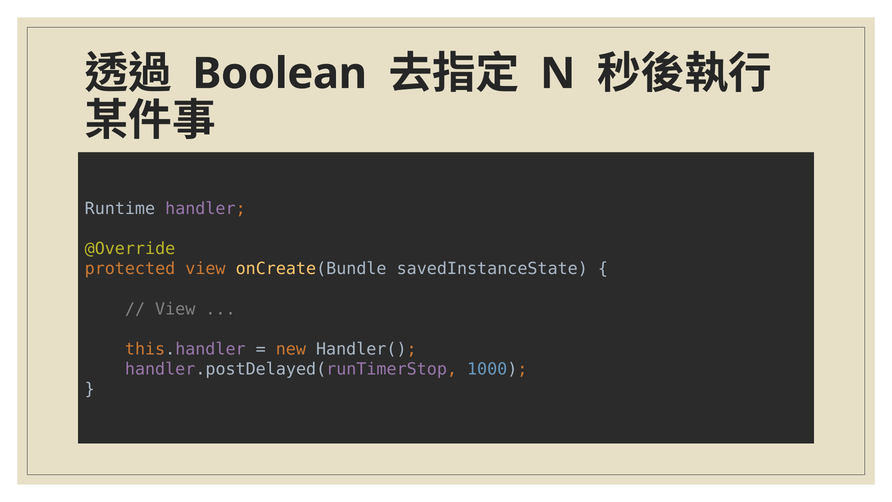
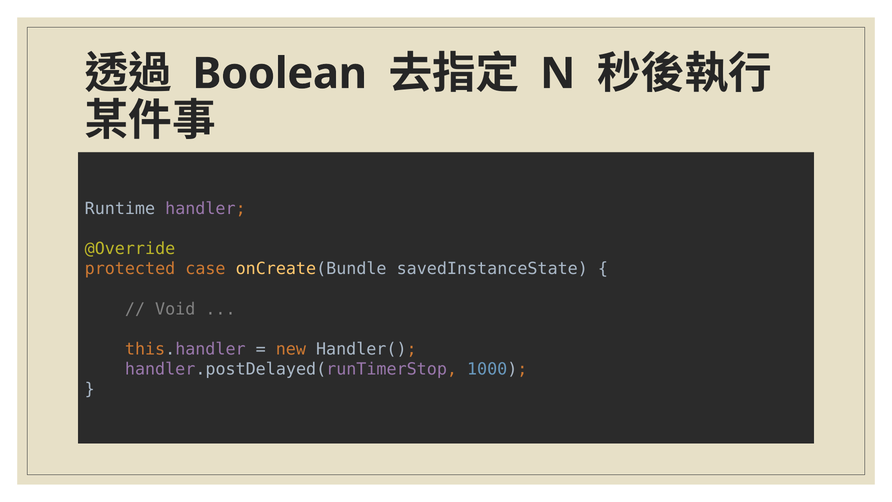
protected view: view -> case (205, 269)
View: View -> Void (175, 309)
